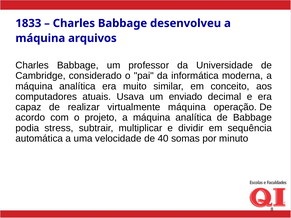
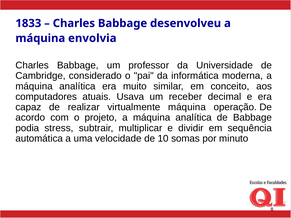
arquivos: arquivos -> envolvia (92, 38)
enviado: enviado -> receber (186, 97)
40: 40 -> 10 (163, 139)
